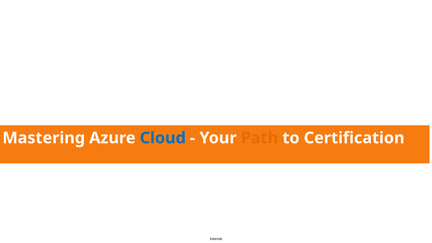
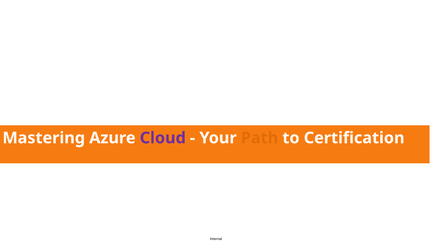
Cloud colour: blue -> purple (163, 138)
